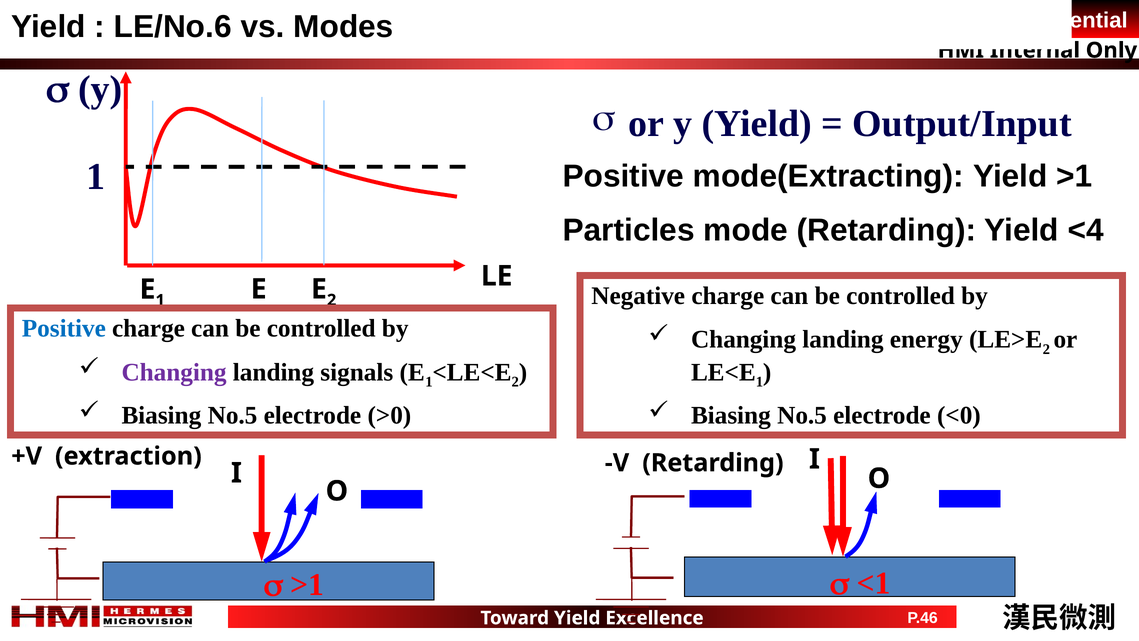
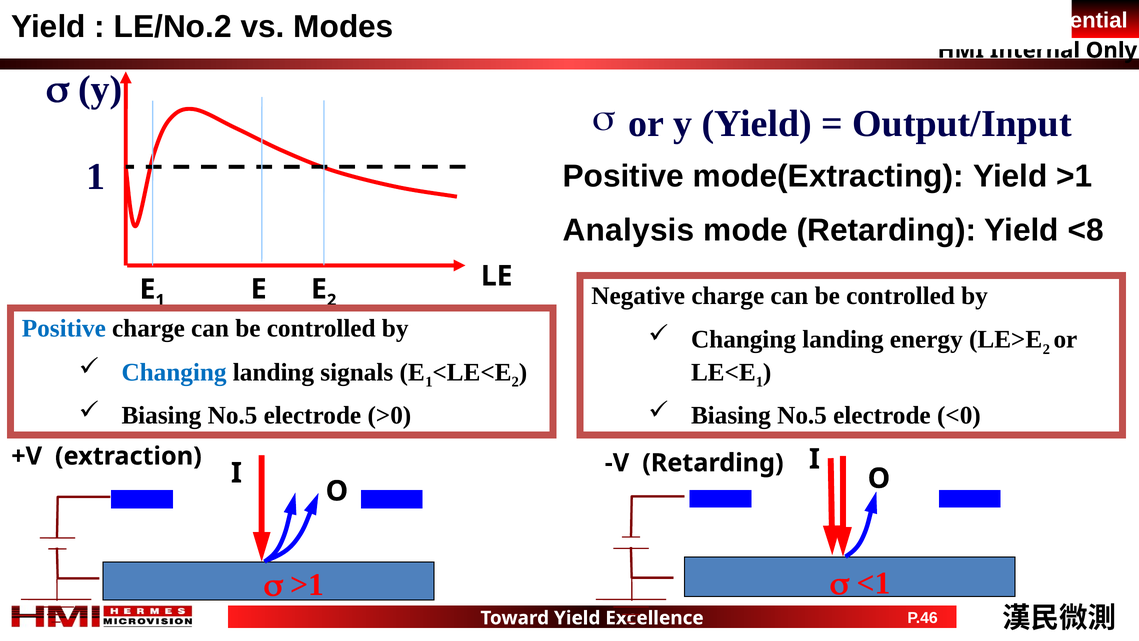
LE/No.6: LE/No.6 -> LE/No.2 (173, 27)
Particles: Particles -> Analysis (629, 230)
<4: <4 -> <8 (1086, 230)
Changing colour: purple -> blue (174, 372)
